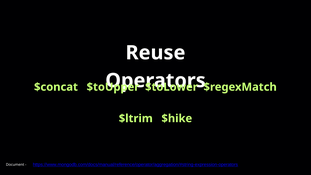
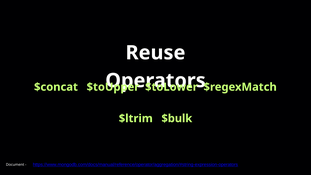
$hike: $hike -> $bulk (177, 118)
